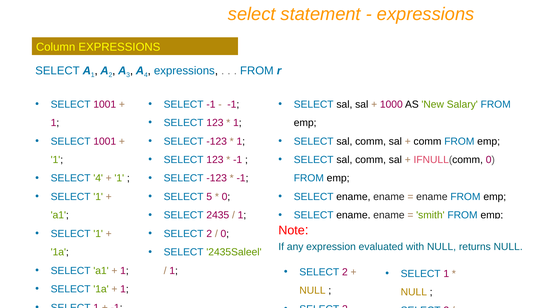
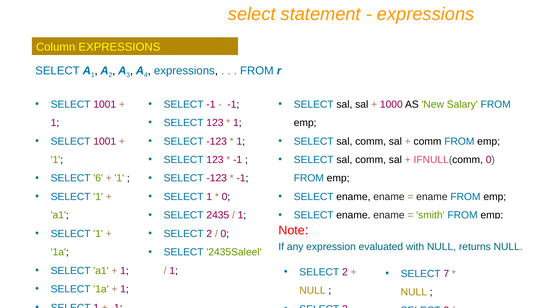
SELECT 4: 4 -> 6 (98, 178)
5: 5 -> 1 (209, 197)
1: 1 -> 7 (446, 273)
